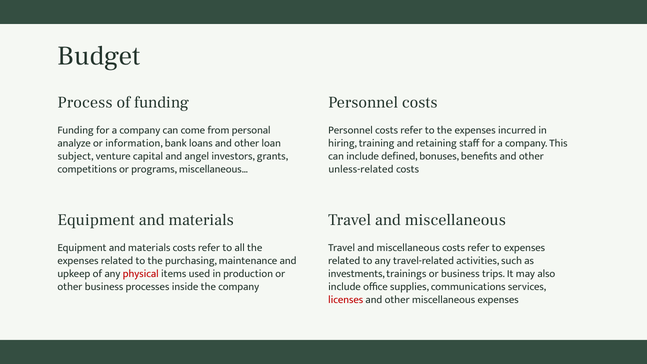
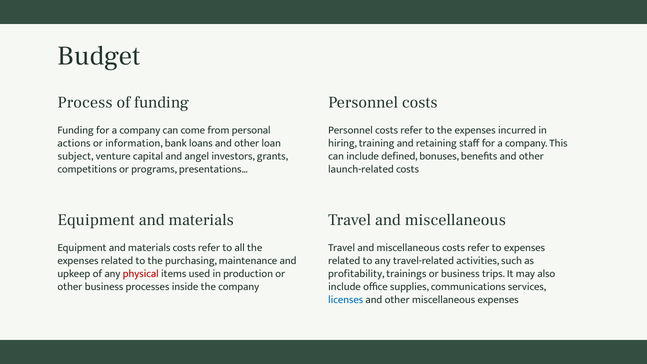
analyze: analyze -> actions (74, 143)
miscellaneous…: miscellaneous… -> presentations… (213, 169)
unless-related: unless-related -> launch-related (361, 169)
investments: investments -> profitability (356, 274)
licenses colour: red -> blue (346, 300)
